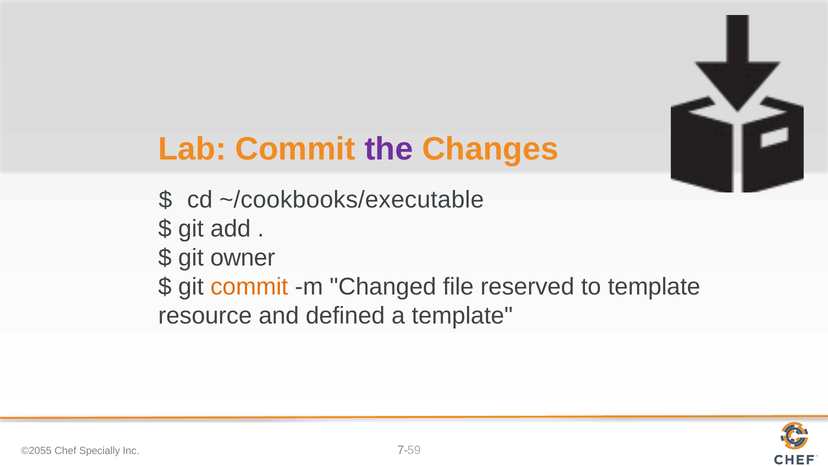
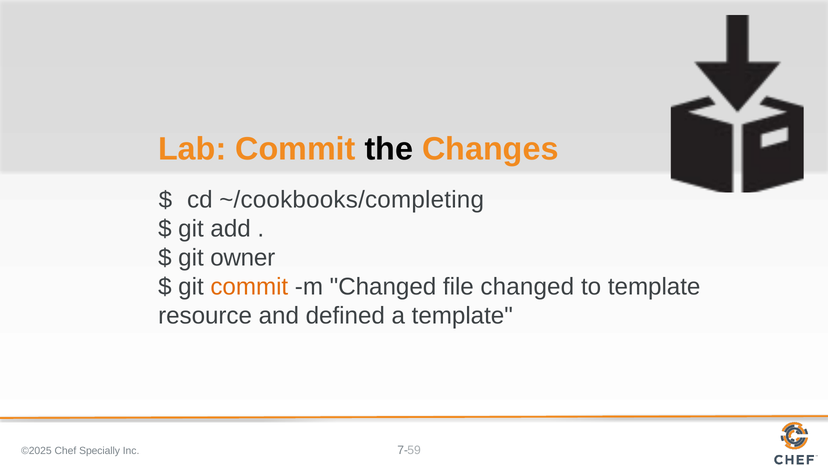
the colour: purple -> black (389, 149)
~/cookbooks/executable: ~/cookbooks/executable -> ~/cookbooks/completing (352, 199)
file reserved: reserved -> changed (527, 286)
©2055: ©2055 -> ©2025 (36, 451)
